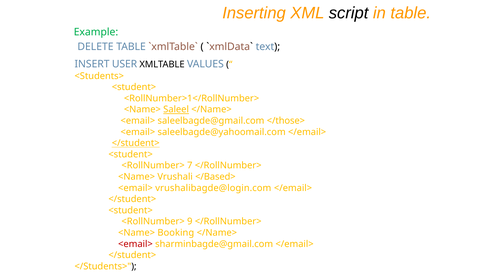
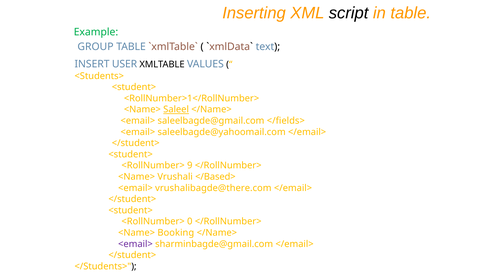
DELETE: DELETE -> GROUP (95, 47)
</those>: </those> -> </fields> (286, 121)
</student> underline: present -> none (136, 143)
7: 7 -> 9 (190, 165)
vrushalibagde@login.com: vrushalibagde@login.com -> vrushalibagde@there.com (213, 188)
9: 9 -> 0 (190, 221)
<email> colour: red -> purple (135, 244)
